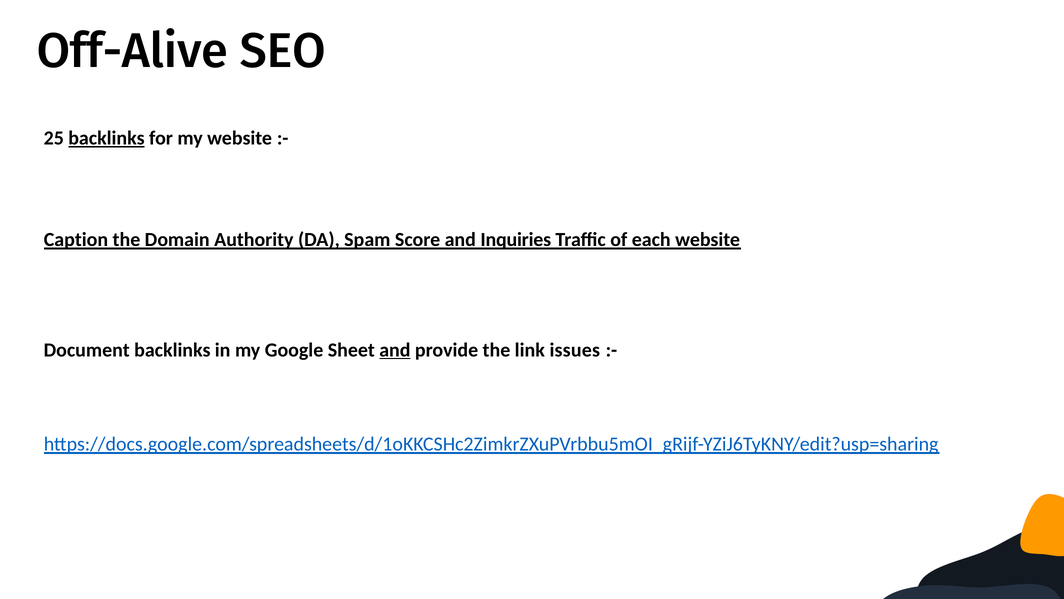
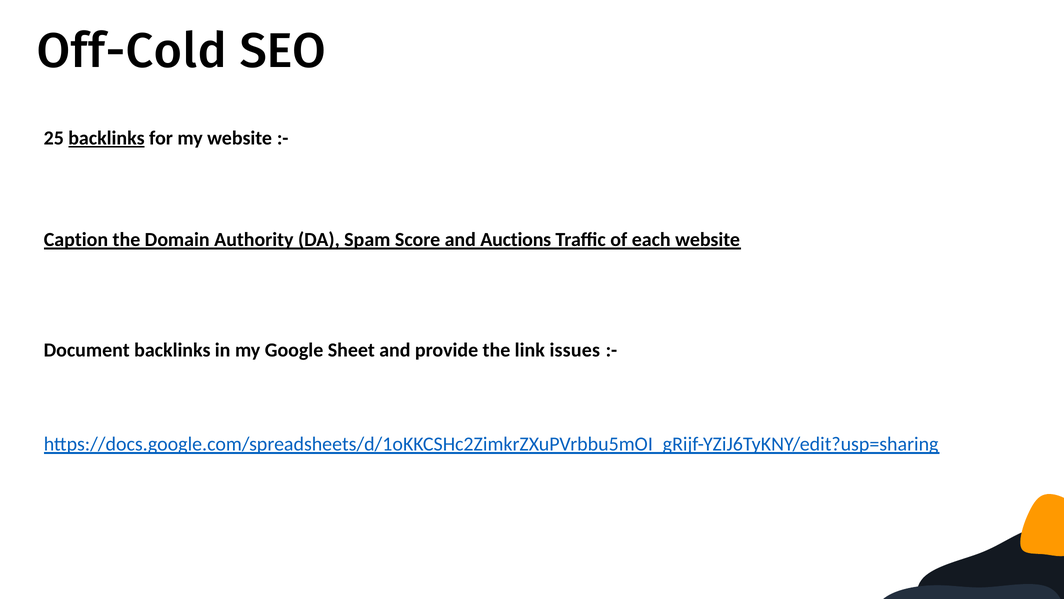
Off-Alive: Off-Alive -> Off-Cold (132, 51)
Inquiries: Inquiries -> Auctions (516, 240)
and underline: present -> none (395, 350)
